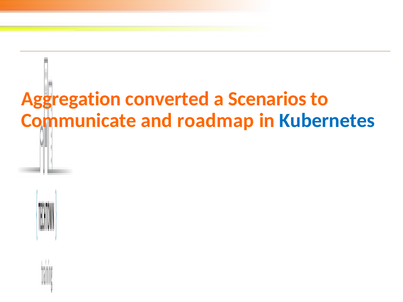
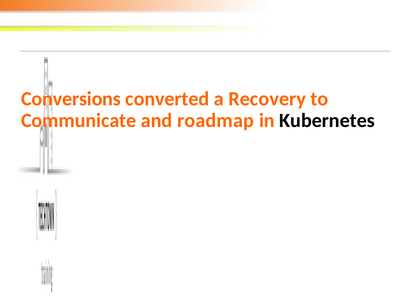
Aggregation: Aggregation -> Conversions (71, 99)
Scenarios: Scenarios -> Recovery (267, 99)
Kubernetes colour: blue -> black (327, 121)
